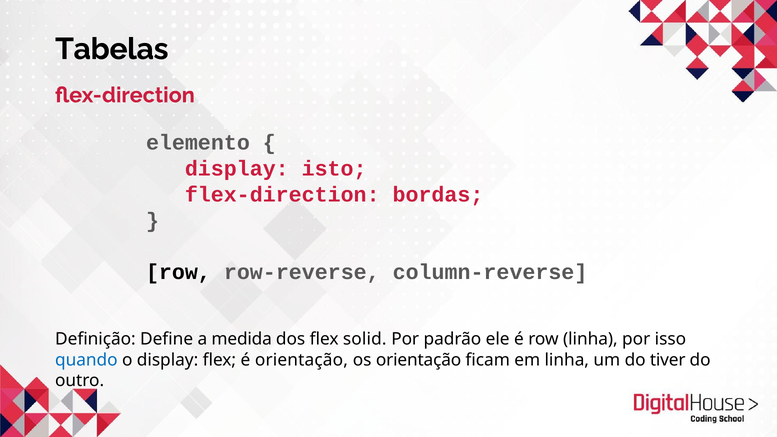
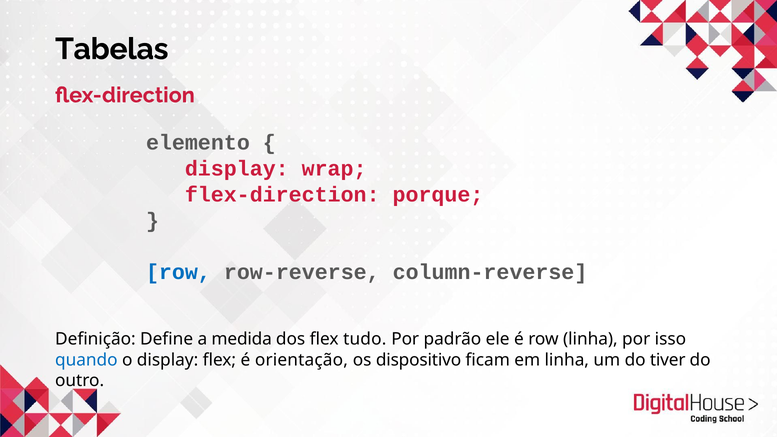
isto: isto -> wrap (334, 169)
bordas: bordas -> porque (438, 195)
row colour: black -> blue (178, 272)
solid: solid -> tudo (365, 339)
os orientação: orientação -> dispositivo (419, 360)
